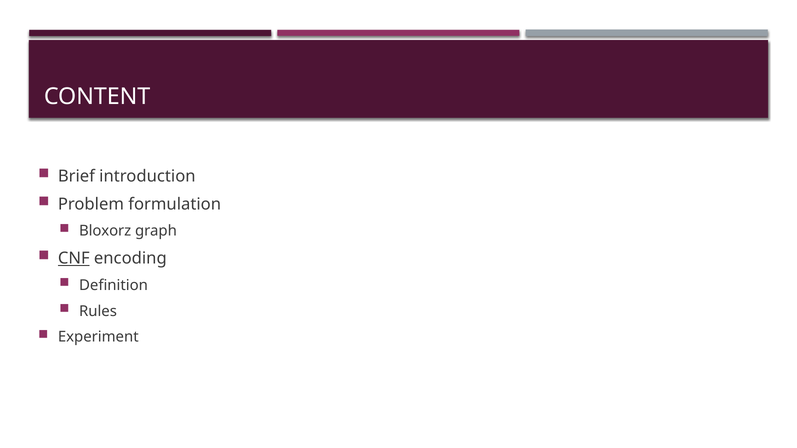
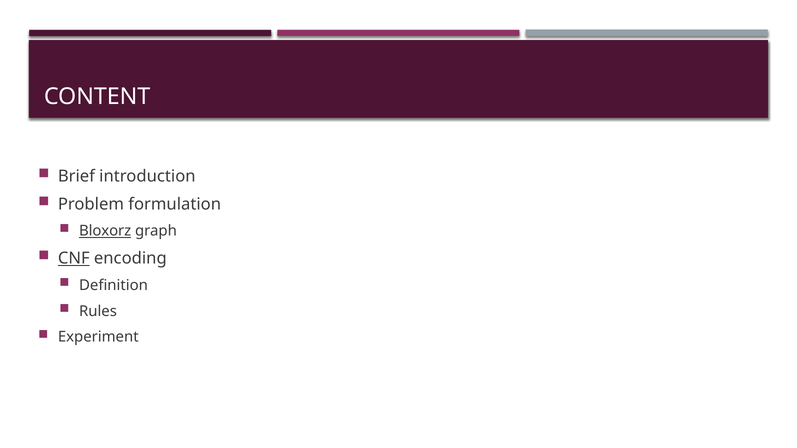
Bloxorz underline: none -> present (105, 231)
